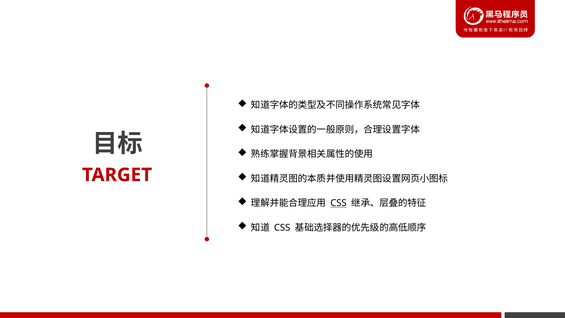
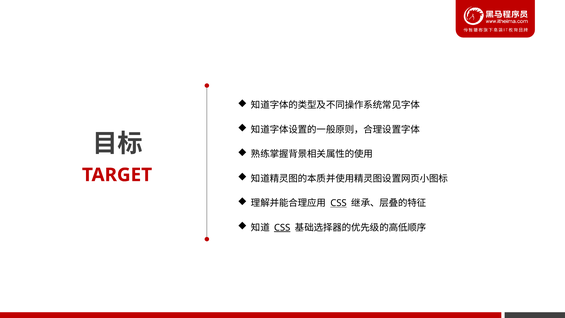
CSS underline: none -> present (282, 228)
